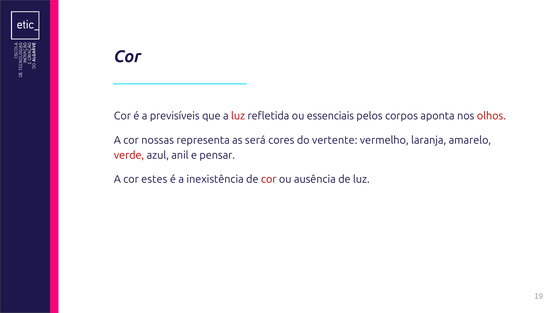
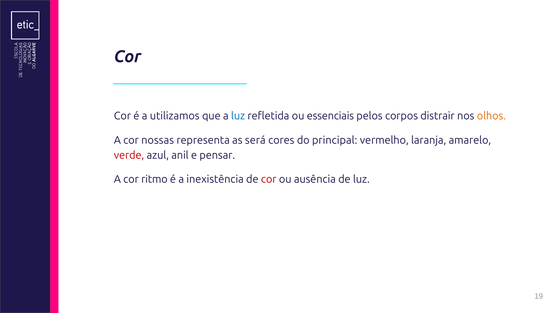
previsíveis: previsíveis -> utilizamos (175, 116)
luz colour: red -> blue (238, 116)
aponta: aponta -> distrair (438, 116)
olhos colour: red -> orange (491, 116)
vertente: vertente -> principal (335, 140)
estes: estes -> ritmo (154, 179)
